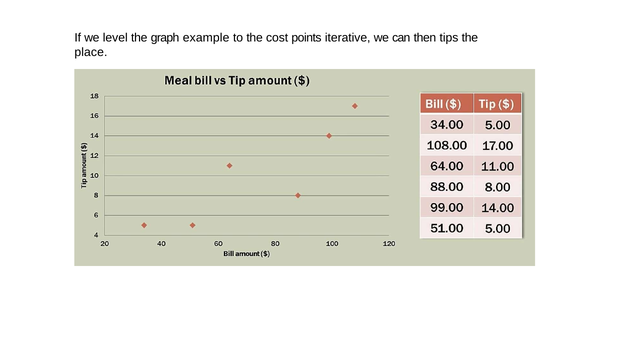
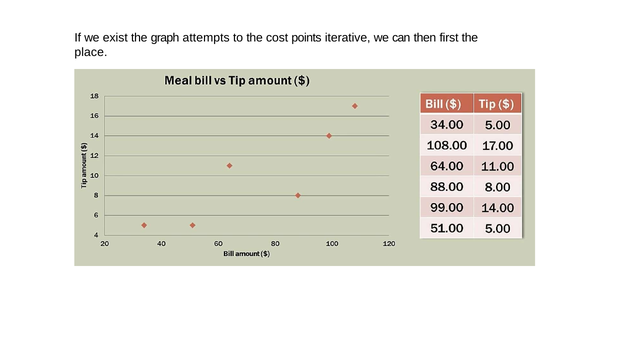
level: level -> exist (115, 38)
example: example -> attempts (206, 38)
tips: tips -> first (449, 38)
